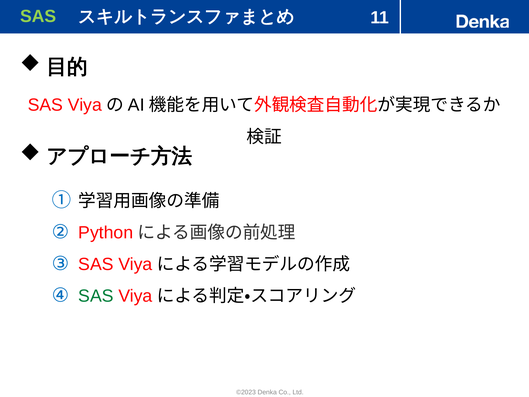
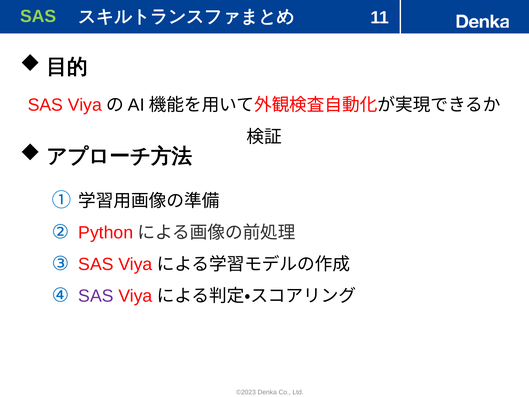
SAS colour: green -> purple (96, 296)
